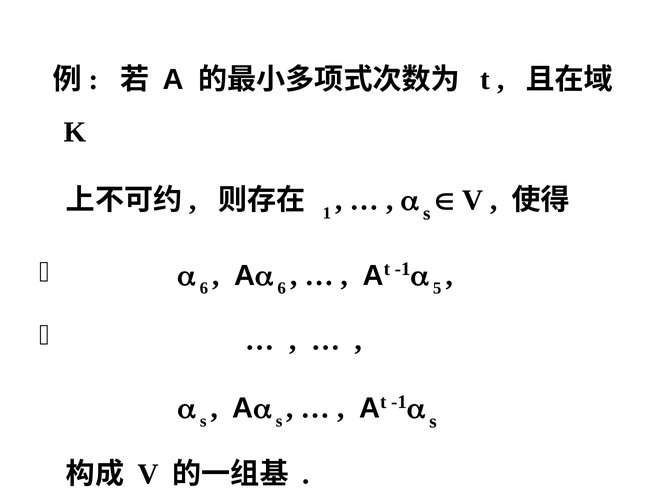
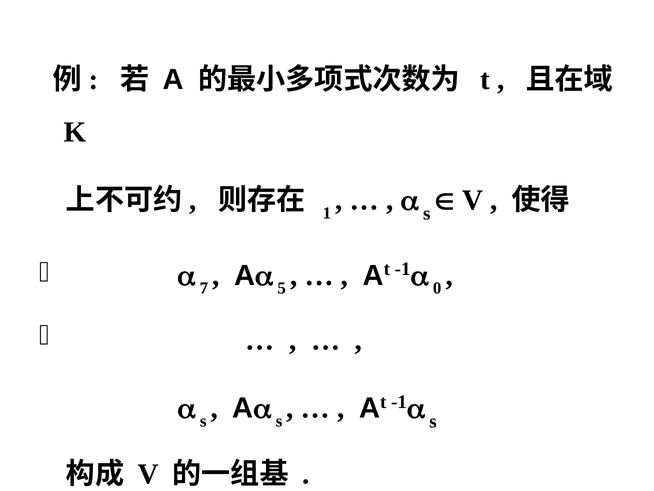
6: 6 -> 7 (204, 288)
6: 6 -> 5 (282, 288)
5: 5 -> 0 (437, 288)
